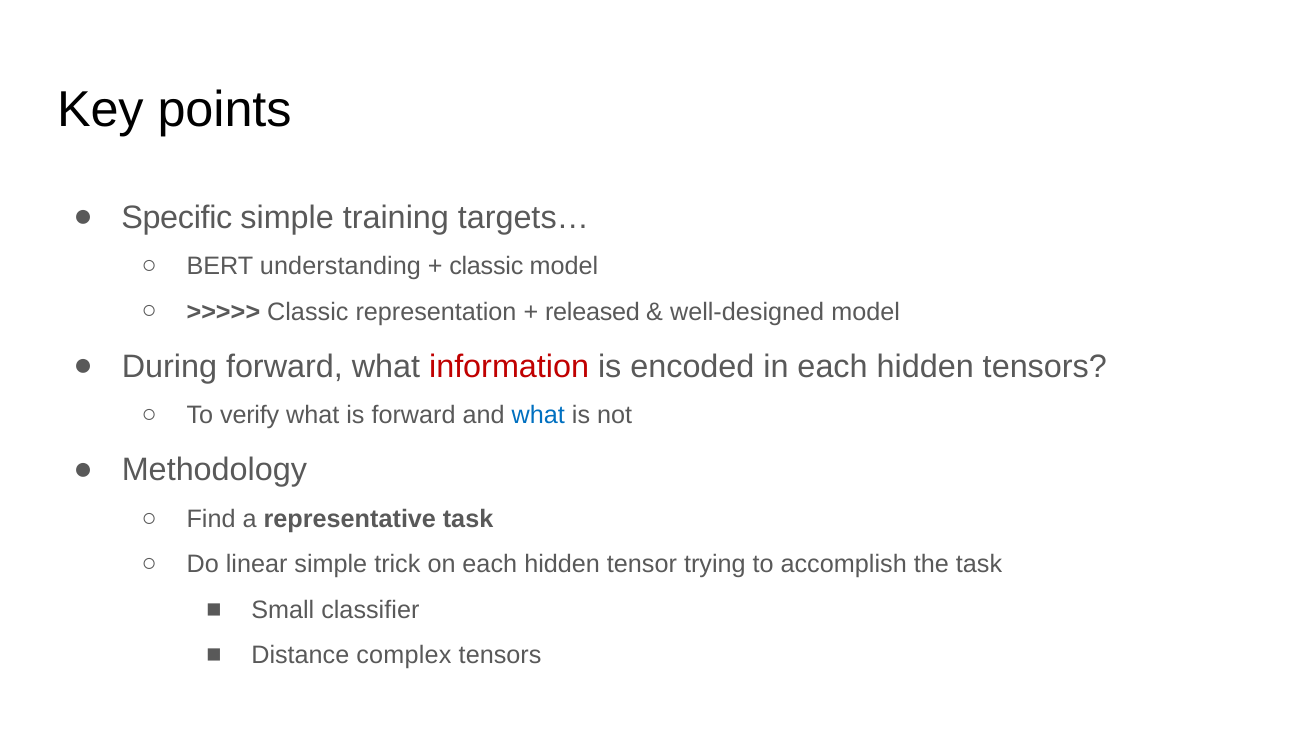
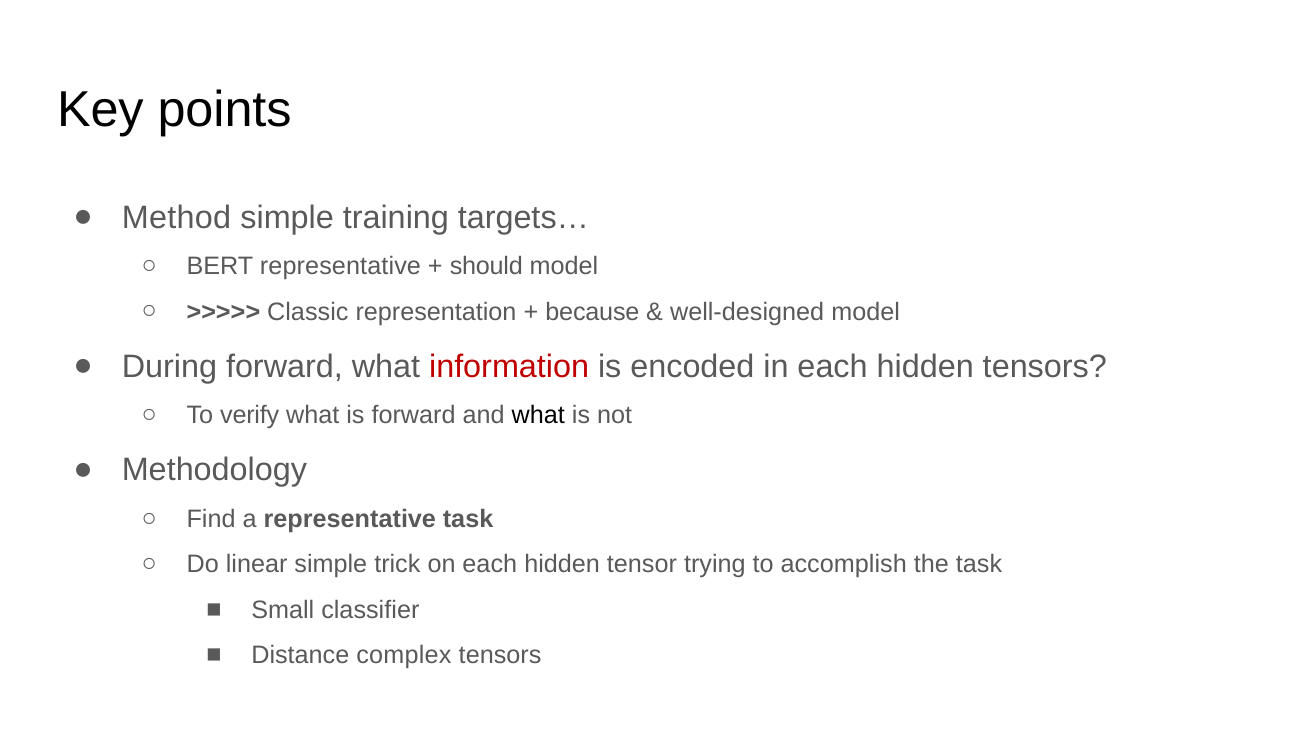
Specific: Specific -> Method (177, 217)
BERT understanding: understanding -> representative (340, 266)
classic: classic -> should (486, 266)
released: released -> because (592, 312)
what colour: blue -> black (538, 415)
